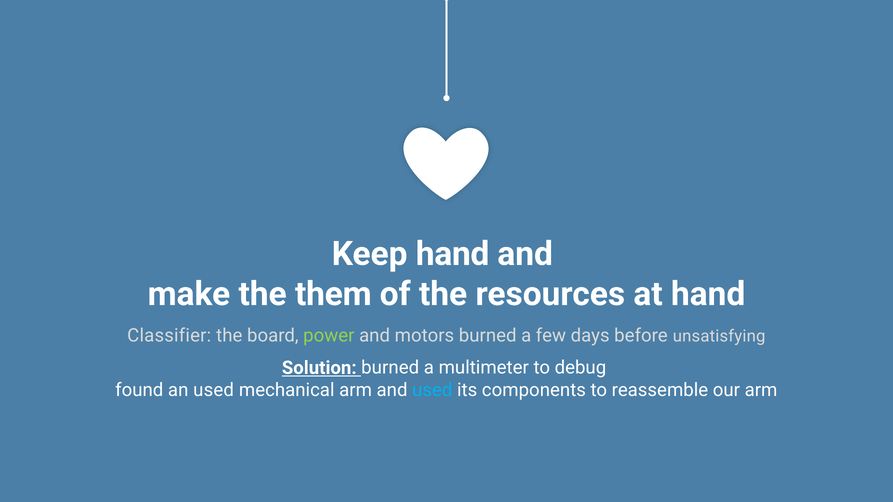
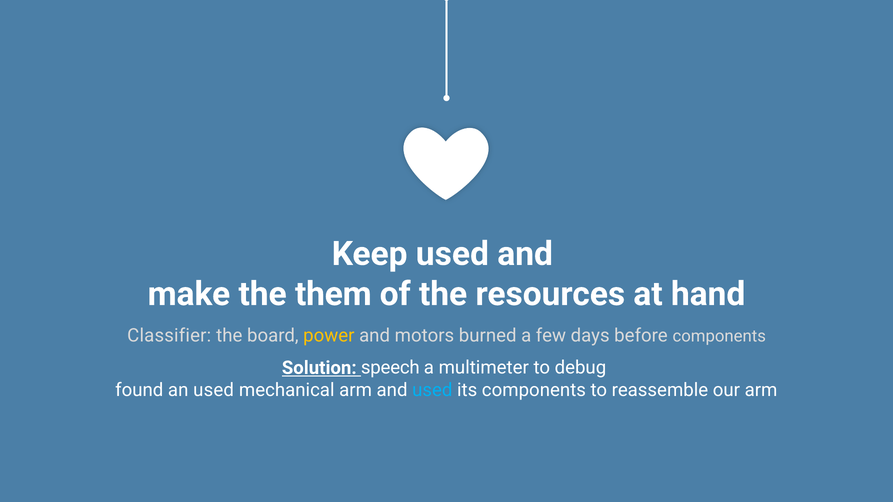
Keep hand: hand -> used (452, 254)
power colour: light green -> yellow (329, 336)
before unsatisfying: unsatisfying -> components (719, 336)
Solution burned: burned -> speech (390, 368)
